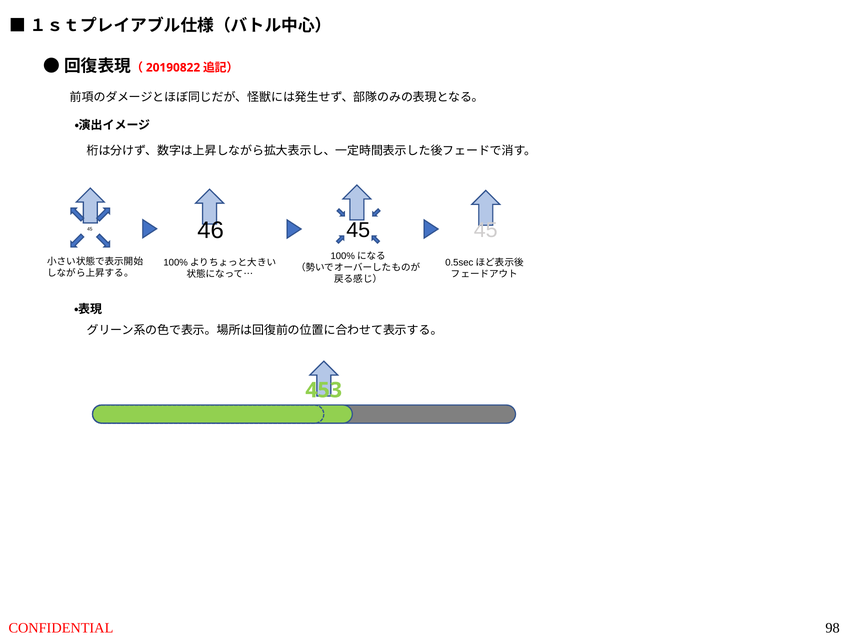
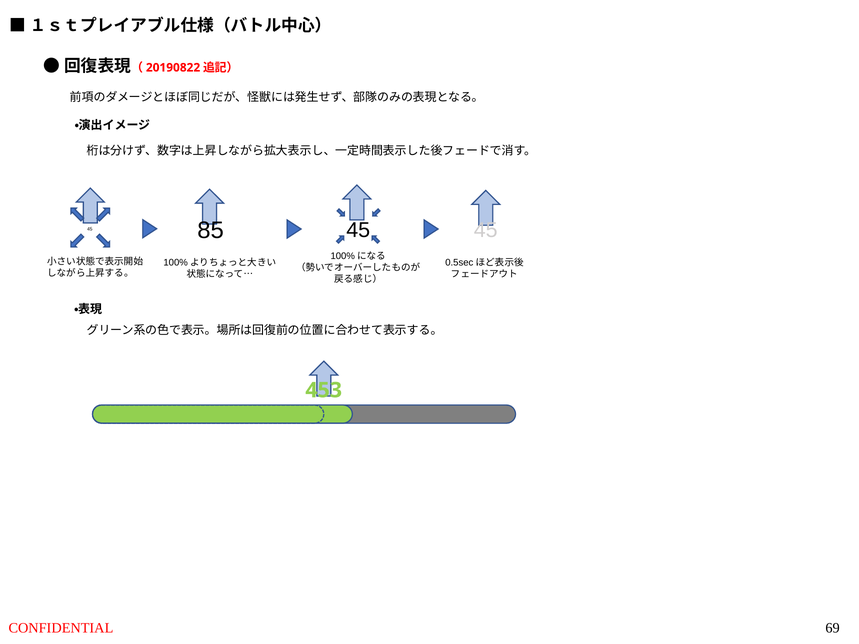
46: 46 -> 85 (211, 230)
98: 98 -> 69 (833, 628)
